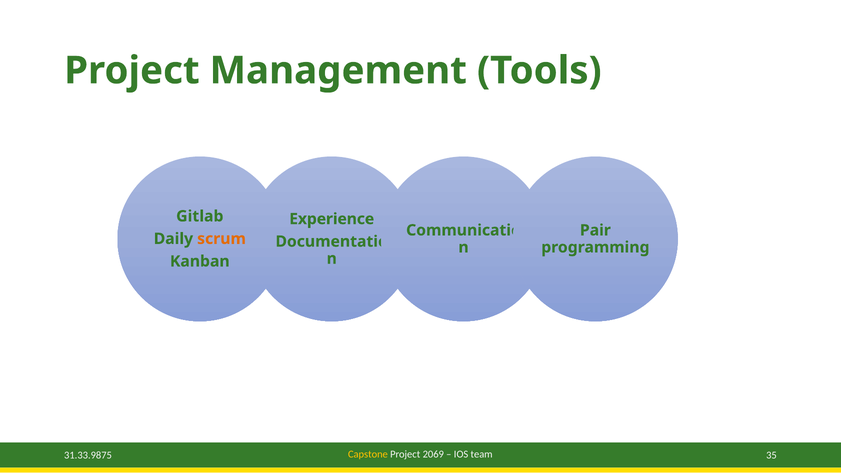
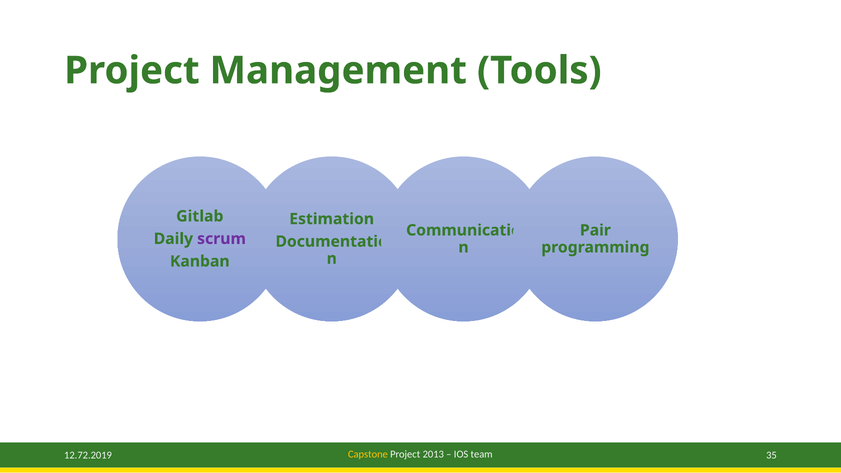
Experience: Experience -> Estimation (332, 219)
scrum colour: orange -> purple (221, 239)
2069: 2069 -> 2013 (433, 454)
31.33.9875: 31.33.9875 -> 12.72.2019 (88, 455)
